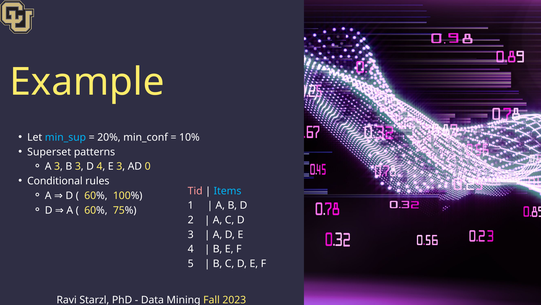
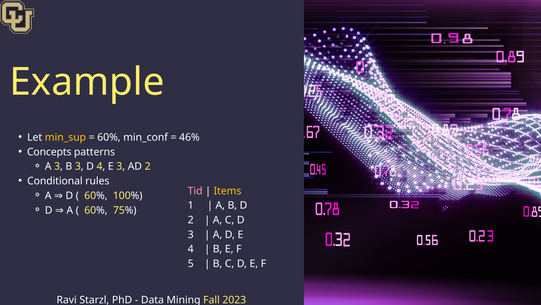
min_sup colour: light blue -> yellow (65, 137)
20%: 20% -> 60% (109, 137)
10%: 10% -> 46% (189, 137)
Superset: Superset -> Concepts (49, 152)
AD 0: 0 -> 2 (148, 166)
Items colour: light blue -> yellow (228, 191)
